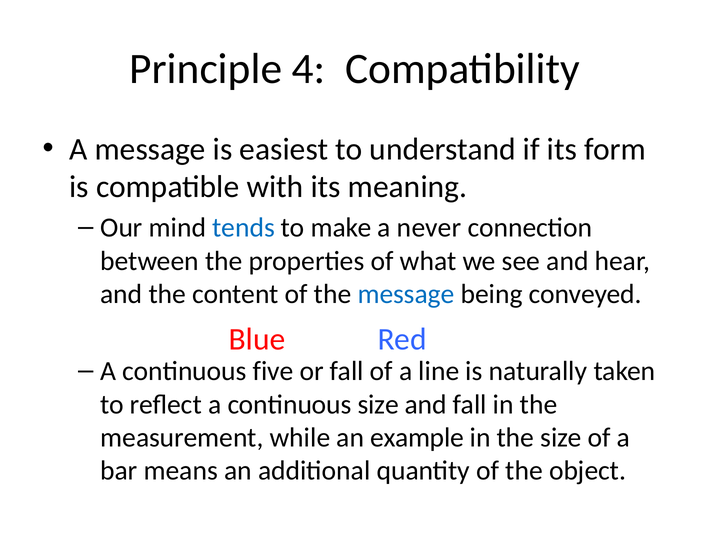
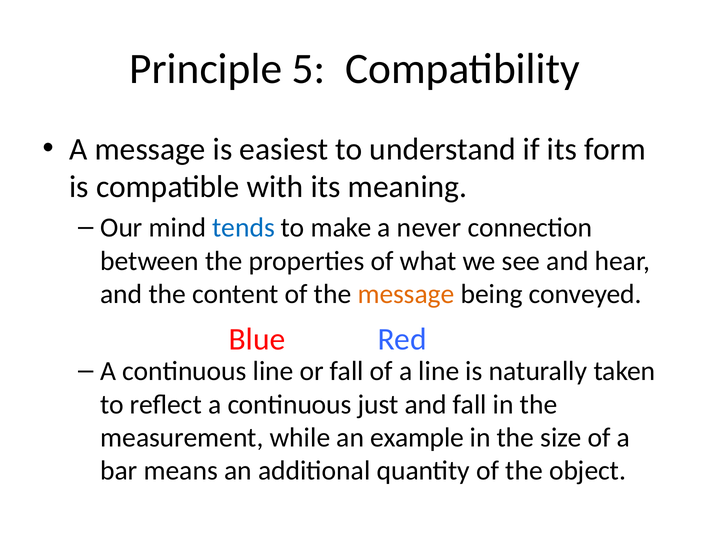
4: 4 -> 5 (309, 69)
message colour: blue -> orange (406, 294)
continuous five: five -> line (273, 371)
continuous size: size -> just (378, 404)
